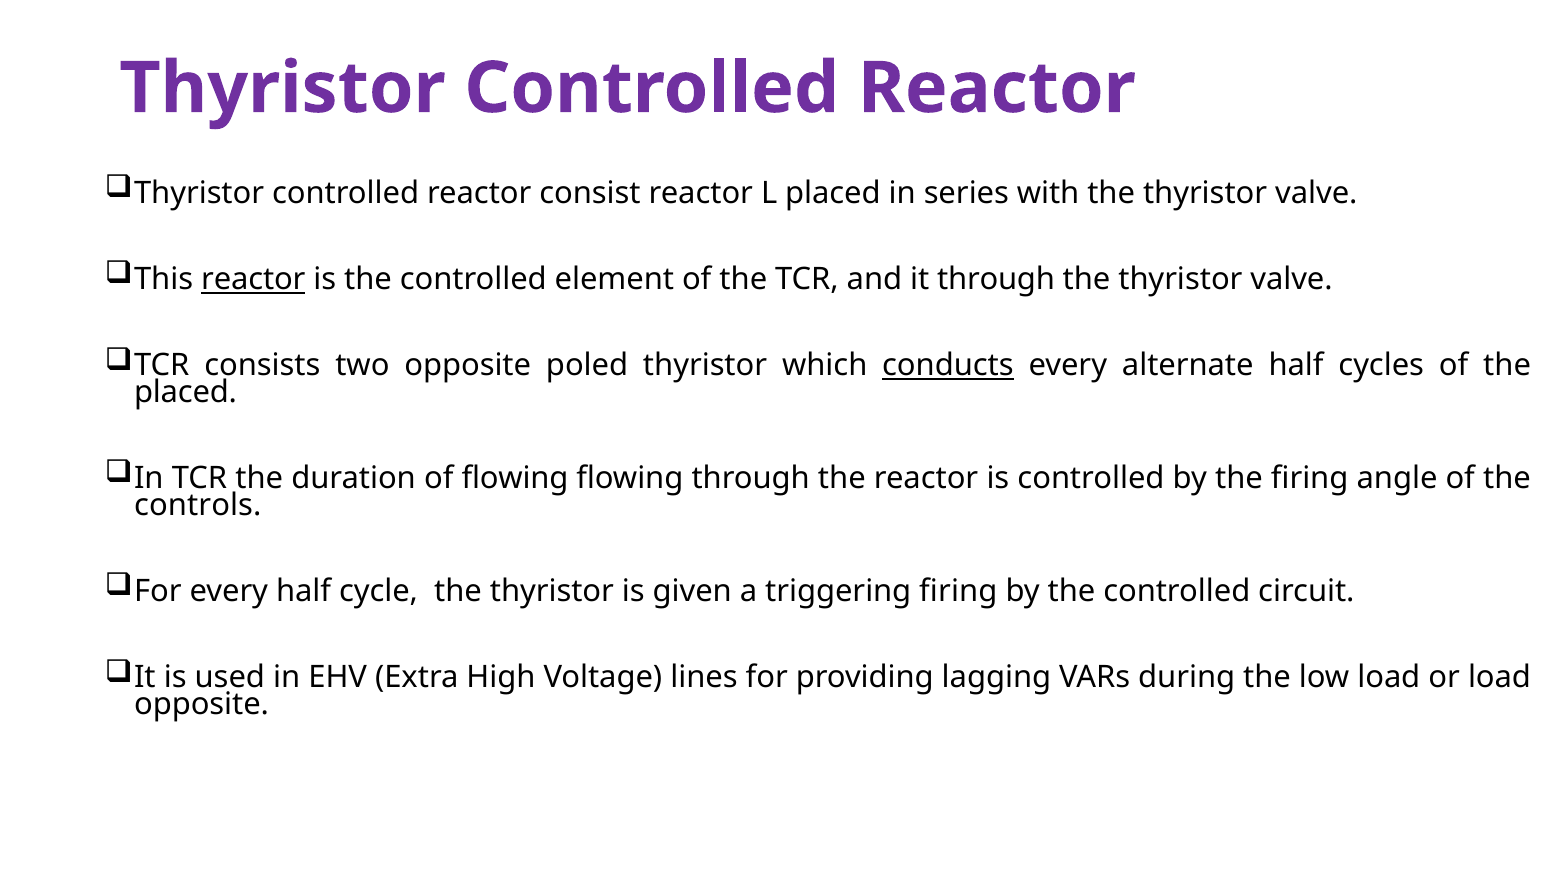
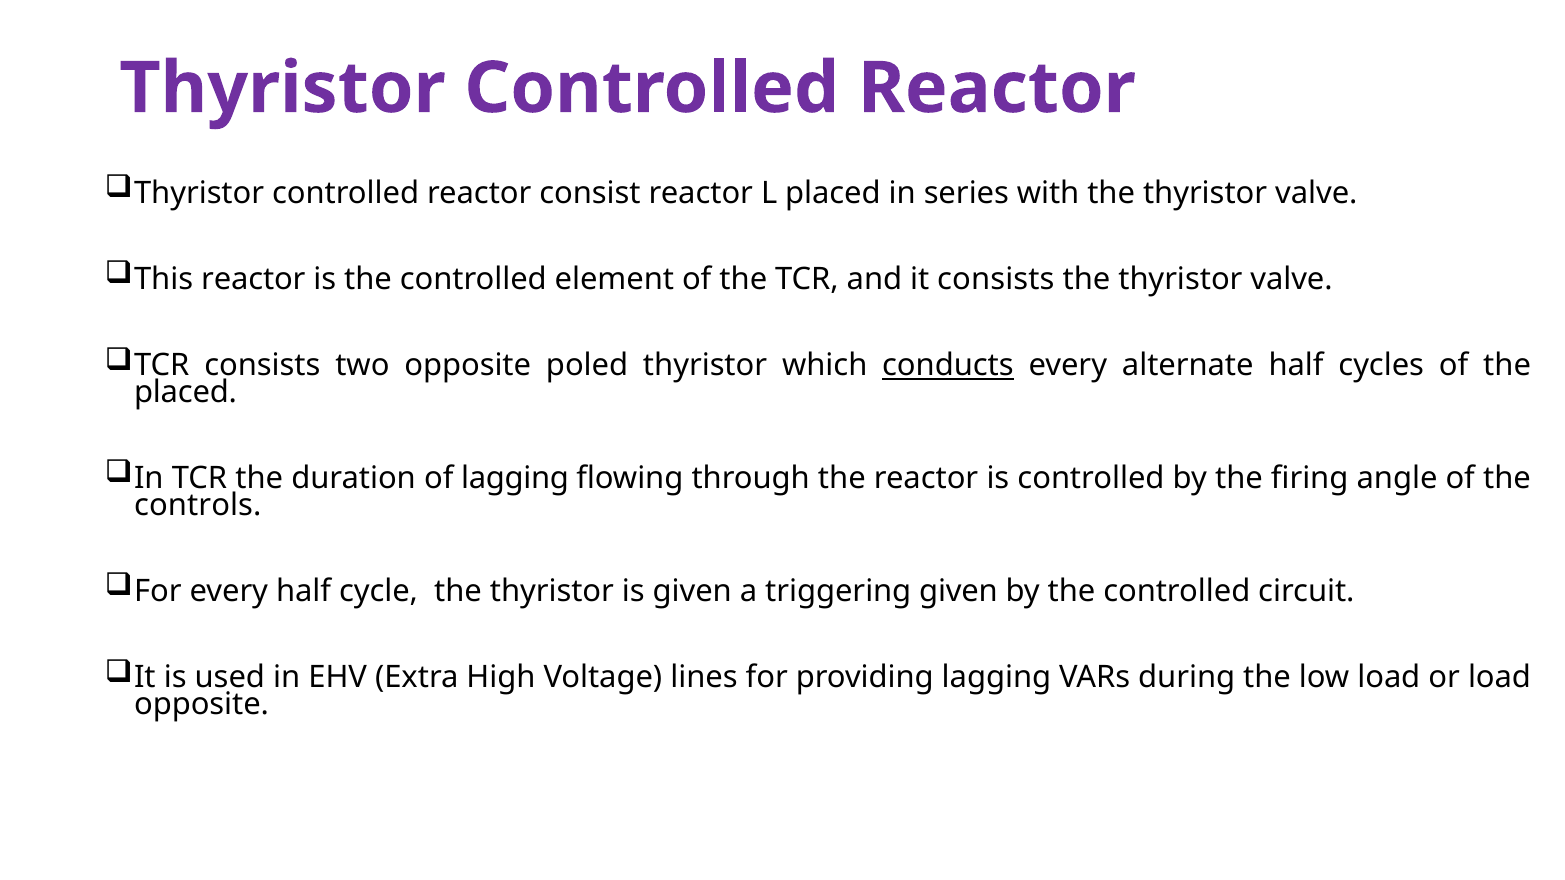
reactor underline: present -> none (253, 279)
it through: through -> consists (996, 279)
of flowing: flowing -> lagging (515, 479)
triggering firing: firing -> given (958, 592)
